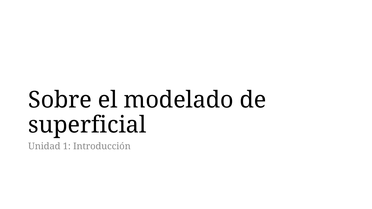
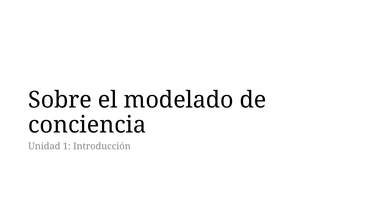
superficial: superficial -> conciencia (87, 125)
